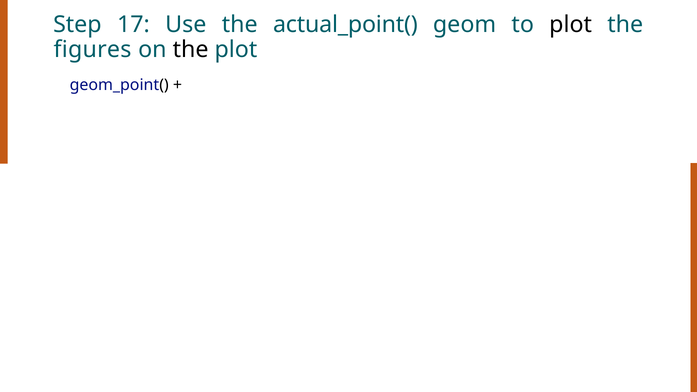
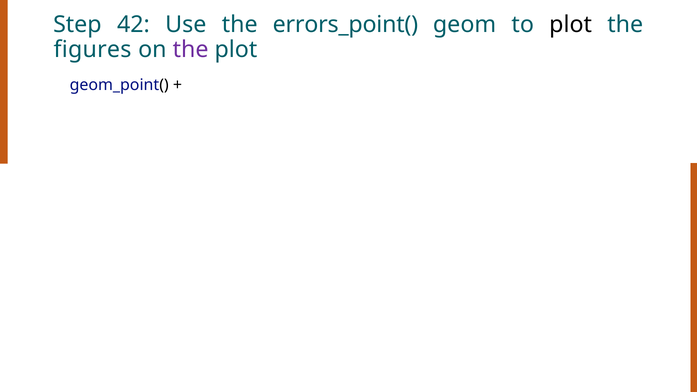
17: 17 -> 42 (133, 25)
actual_point(: actual_point( -> errors_point( (345, 25)
the colour: black -> purple (191, 50)
